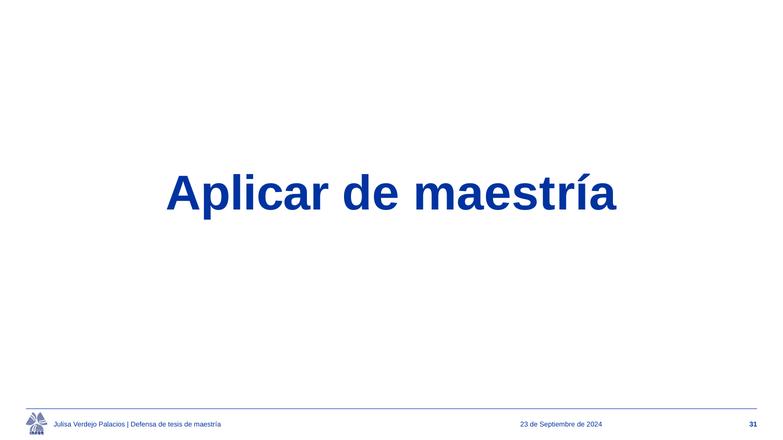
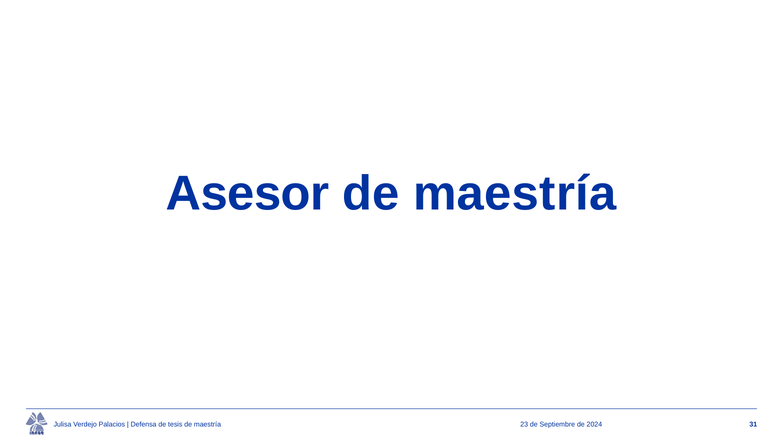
Aplicar: Aplicar -> Asesor (248, 194)
